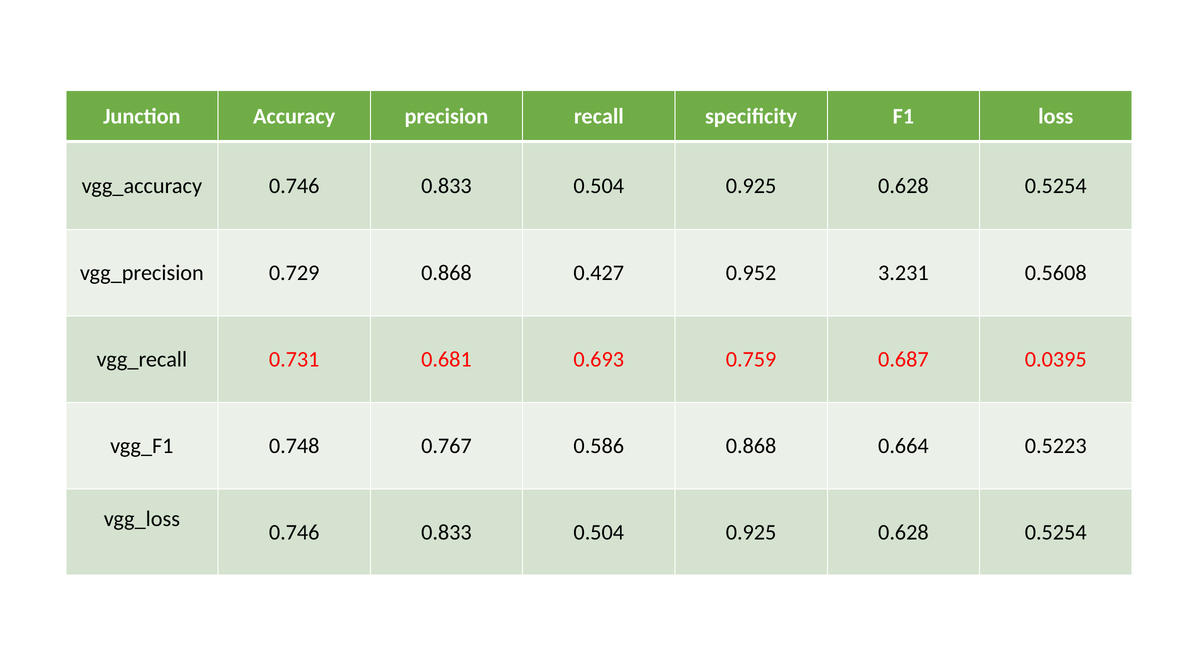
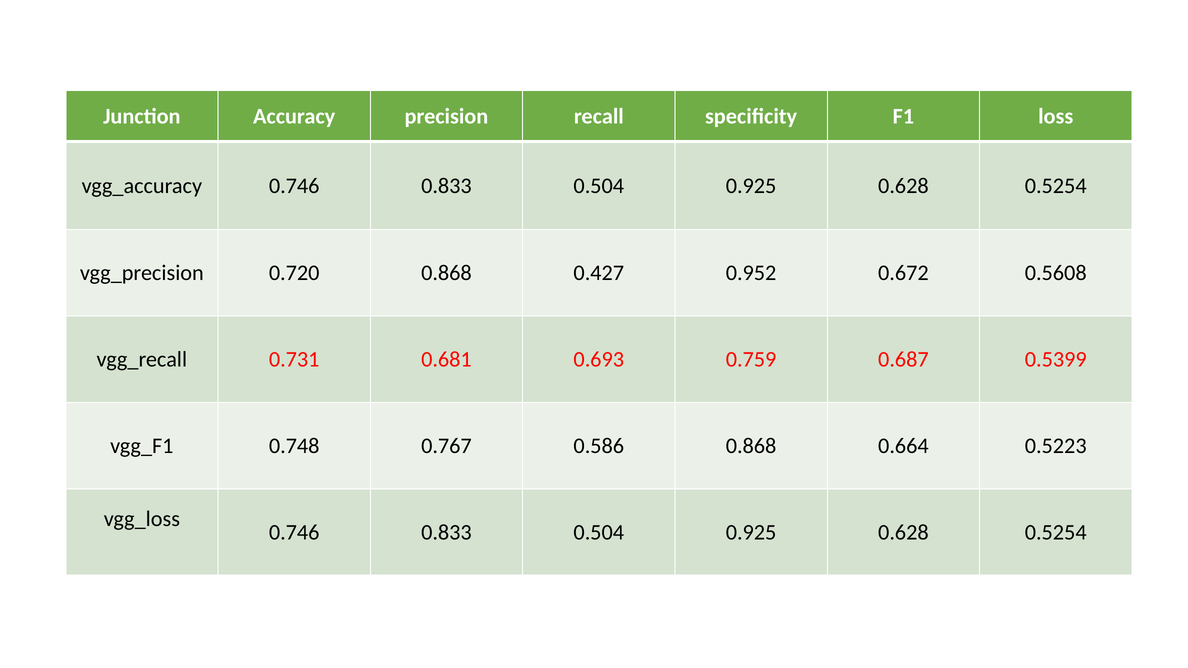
0.729: 0.729 -> 0.720 (294, 273)
3.231: 3.231 -> 0.672 (903, 273)
0.0395: 0.0395 -> 0.5399 (1056, 360)
